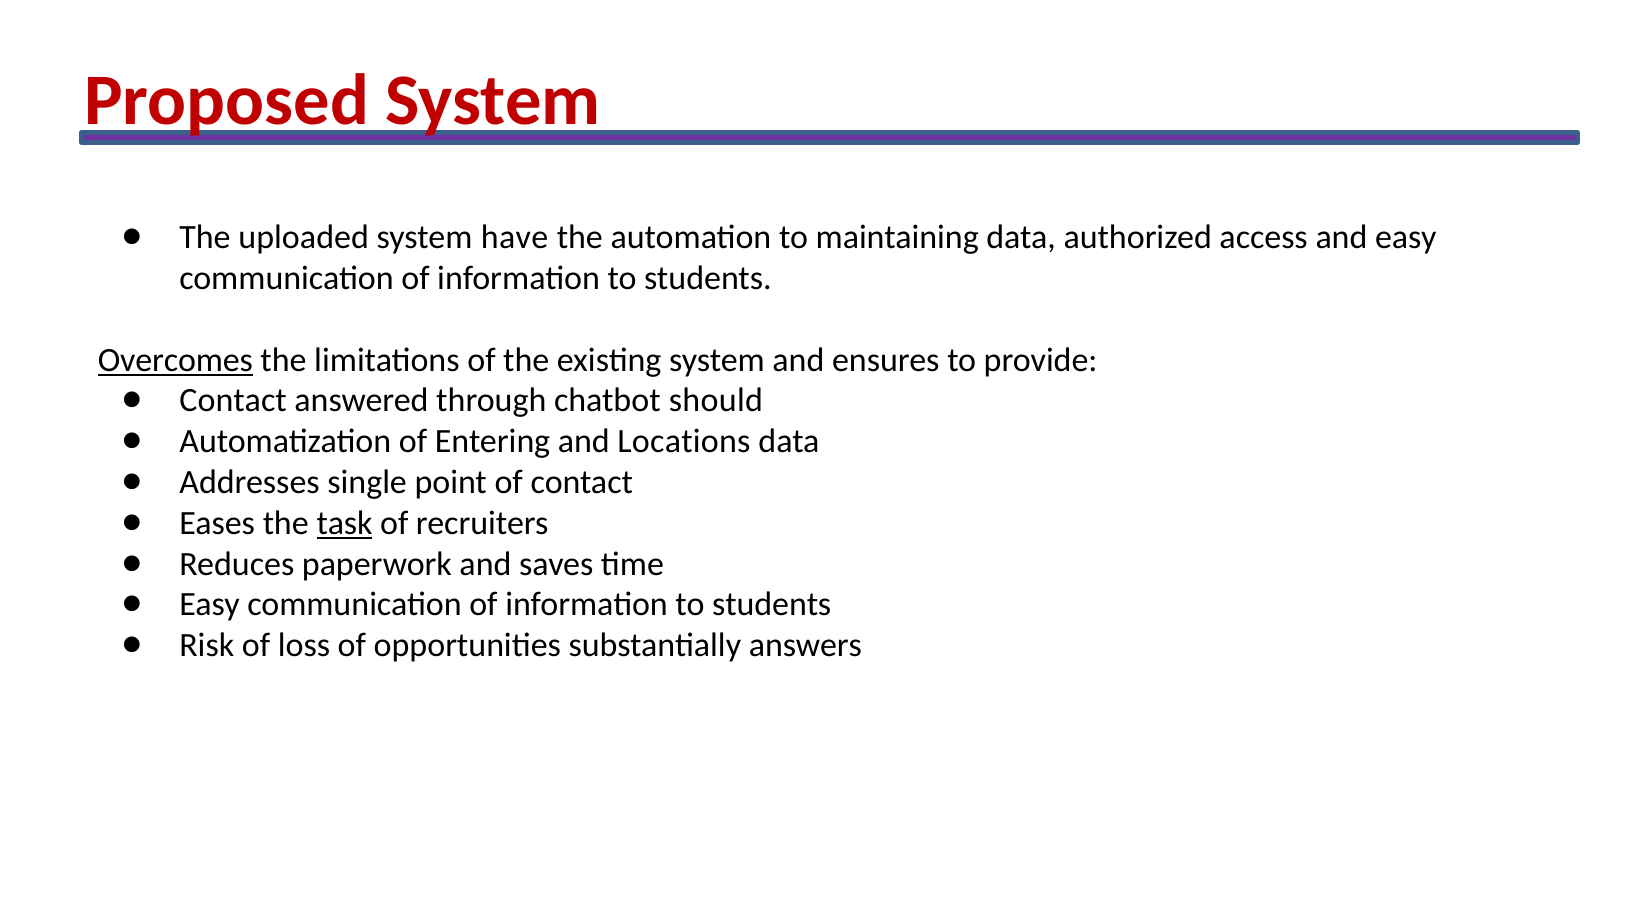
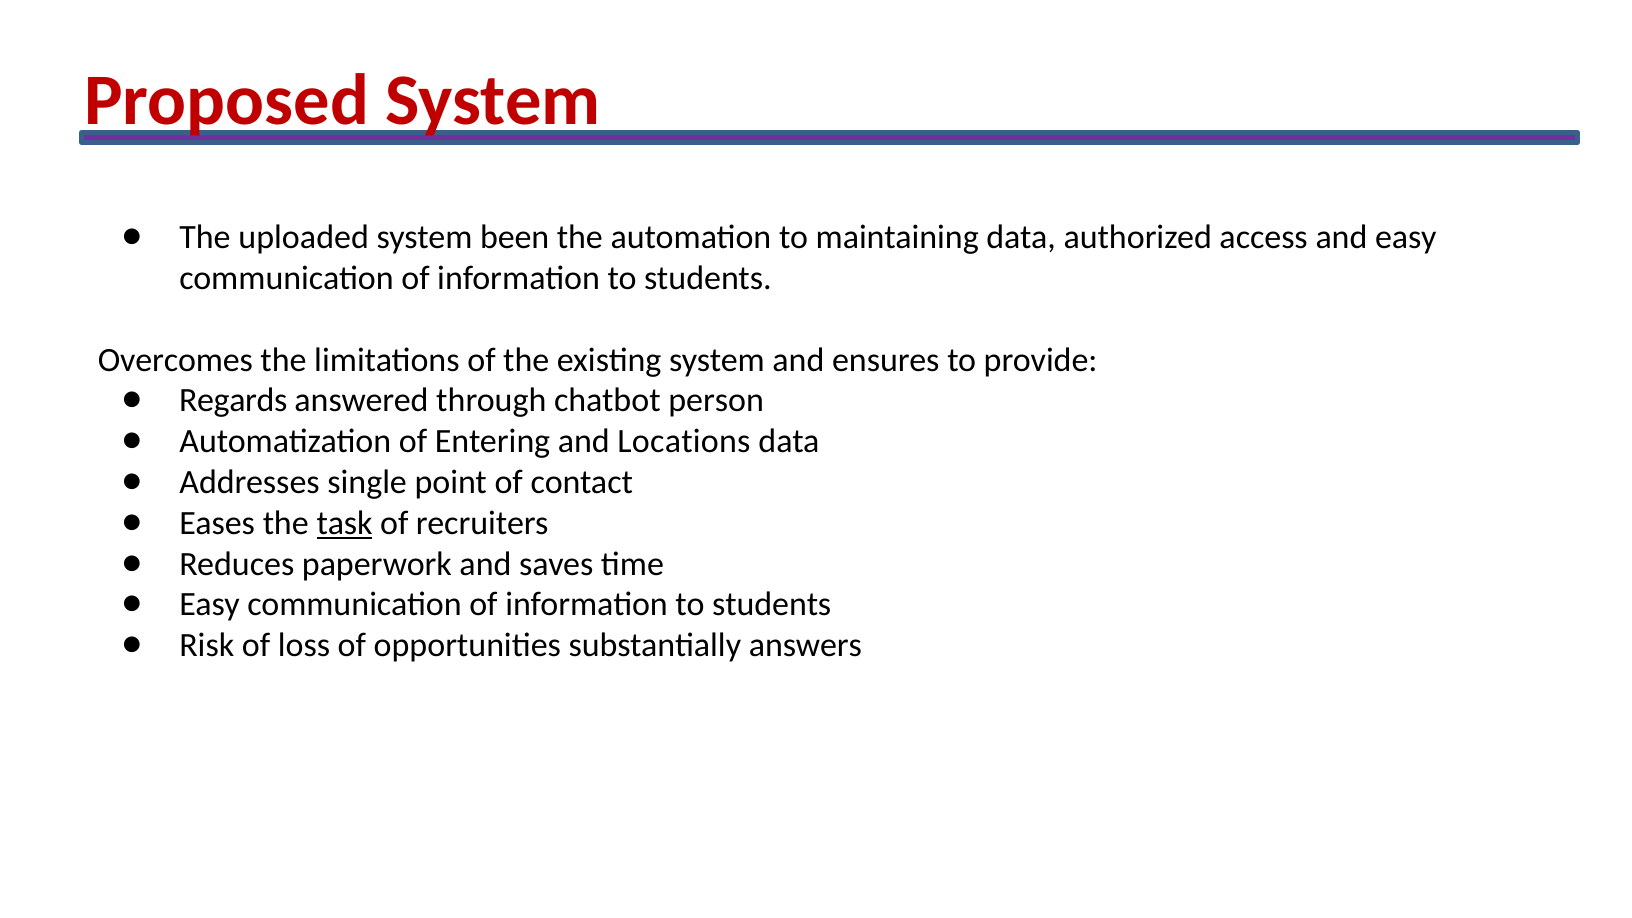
have: have -> been (515, 238)
Overcomes underline: present -> none (175, 360)
Contact: Contact -> Regards (233, 401)
should: should -> person (716, 401)
